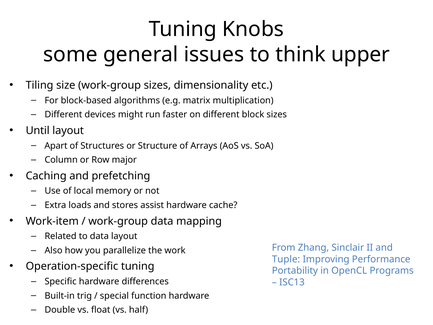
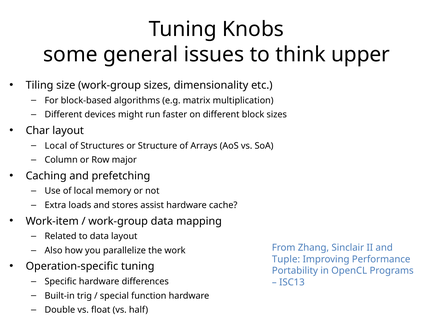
Until: Until -> Char (38, 130)
Apart: Apart -> Local (56, 146)
